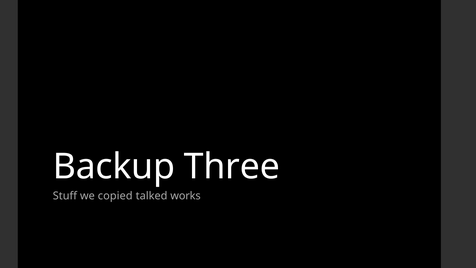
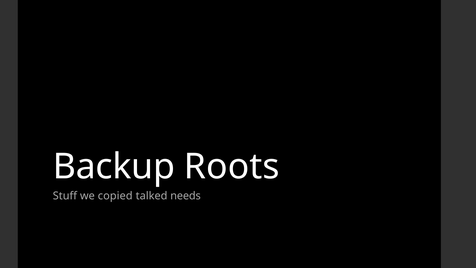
Three: Three -> Roots (232, 167)
works: works -> needs (186, 196)
